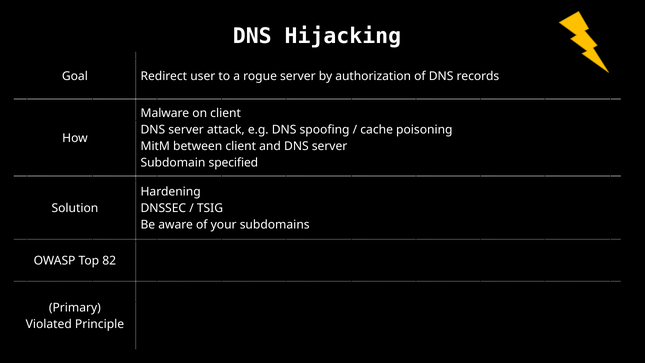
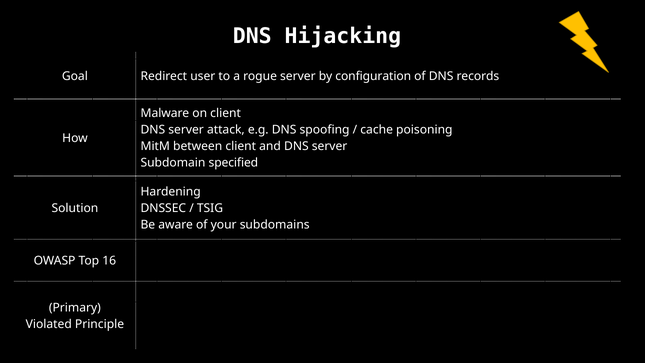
authorization: authorization -> configuration (373, 76)
82: 82 -> 16 (109, 261)
